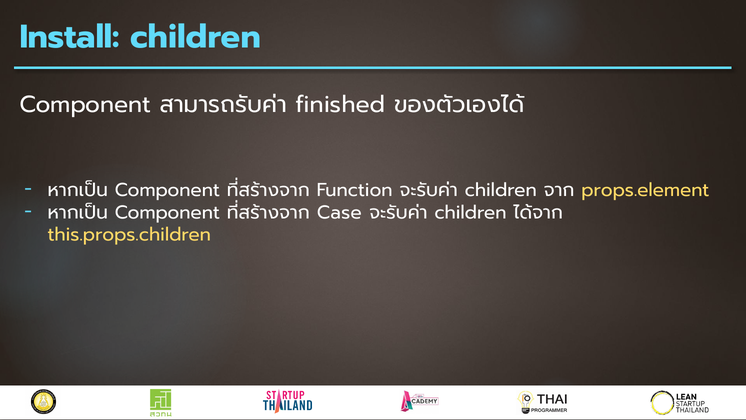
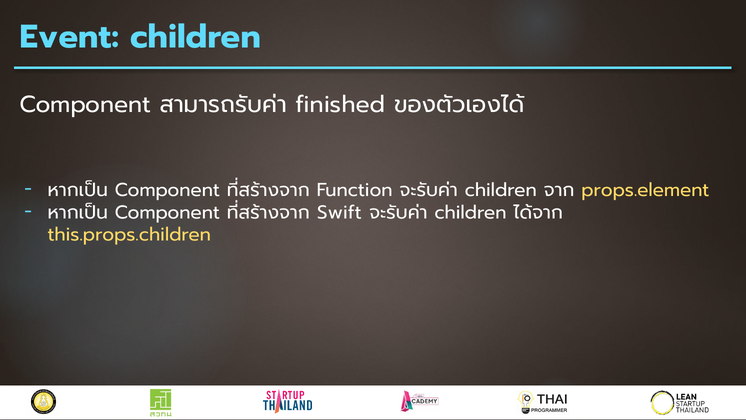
Install: Install -> Event (69, 37)
Case: Case -> Swift (339, 212)
